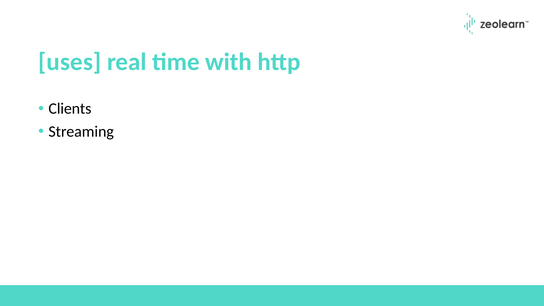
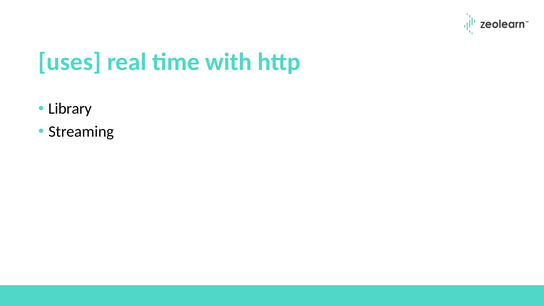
Clients: Clients -> Library (70, 109)
